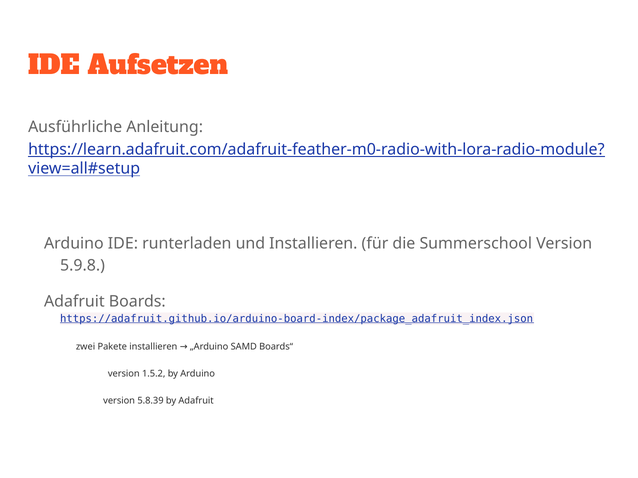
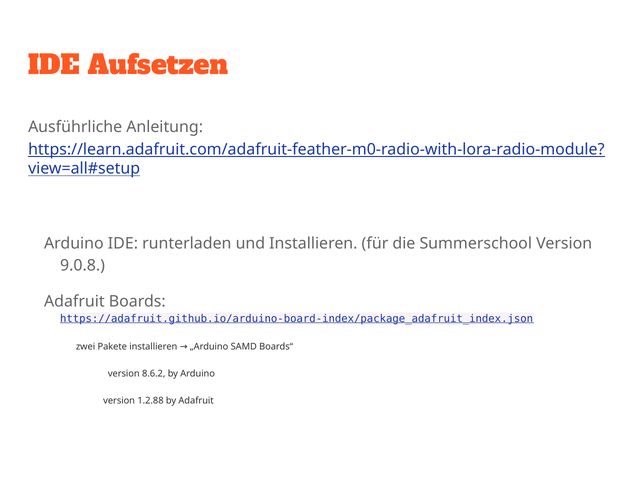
5.9.8: 5.9.8 -> 9.0.8 (82, 266)
1.5.2: 1.5.2 -> 8.6.2 (154, 374)
5.8.39: 5.8.39 -> 1.2.88 (150, 401)
